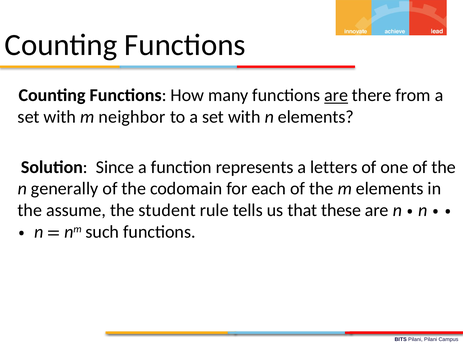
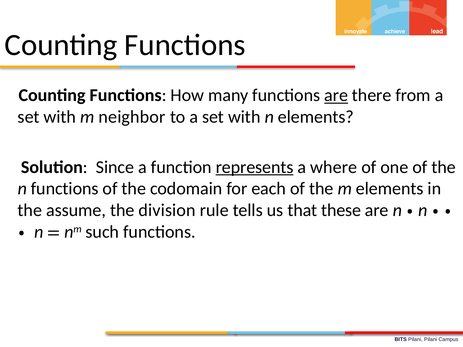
represents underline: none -> present (255, 167)
letters: letters -> where (334, 167)
n generally: generally -> functions (65, 189)
student: student -> division (167, 210)
